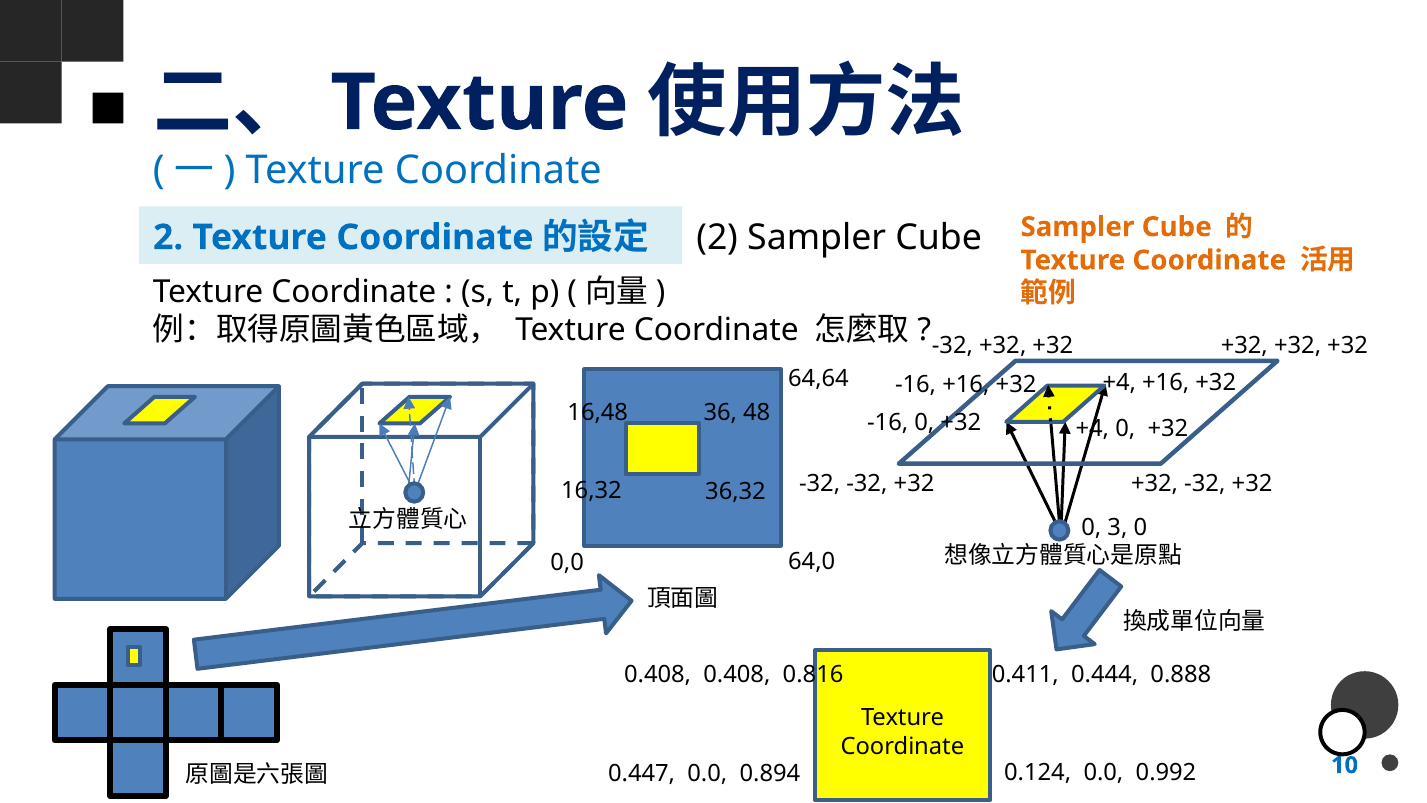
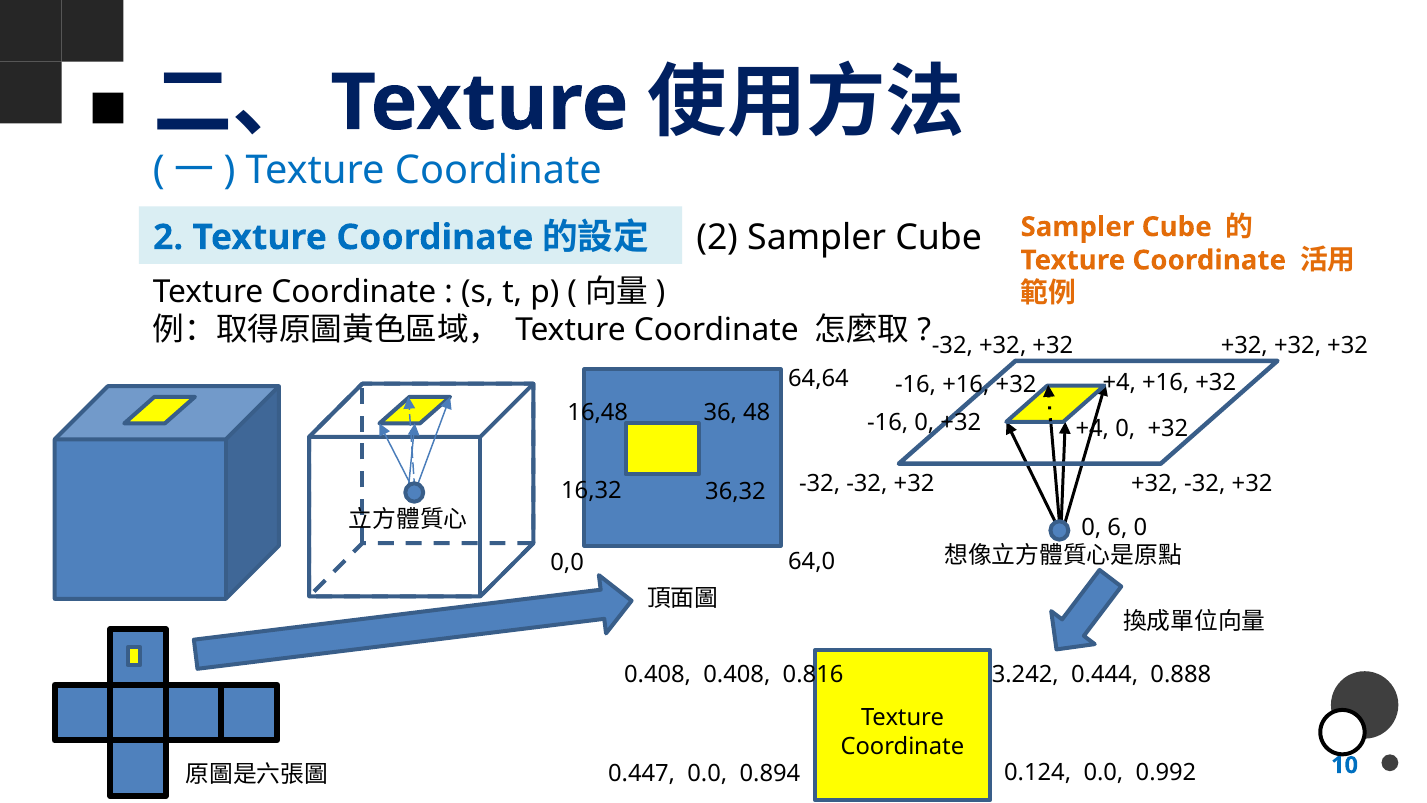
3: 3 -> 6 (1117, 527)
0.411: 0.411 -> 3.242 (1025, 674)
